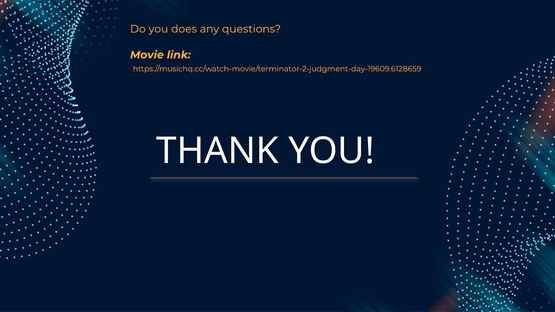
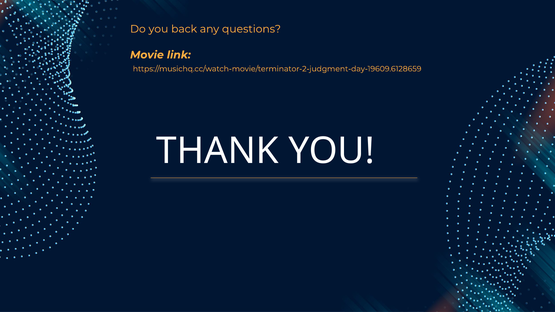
does: does -> back (184, 29)
